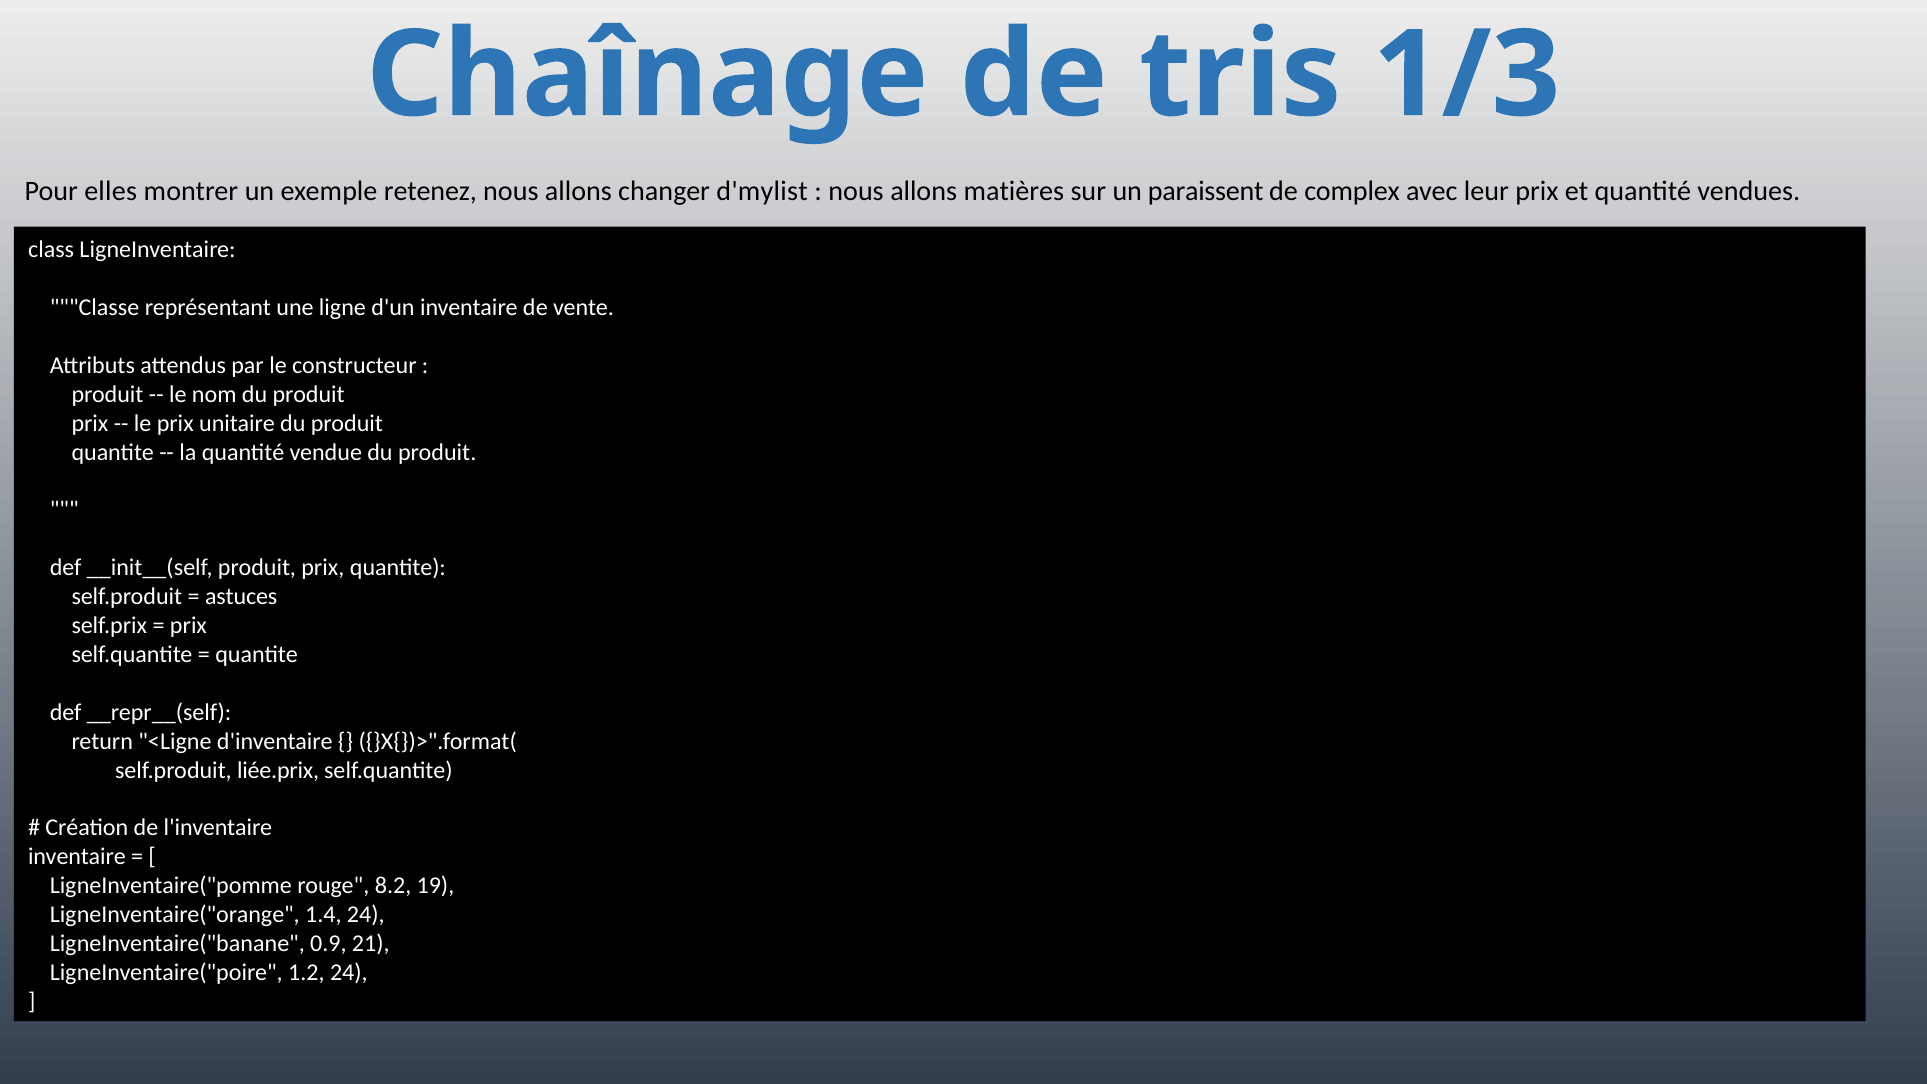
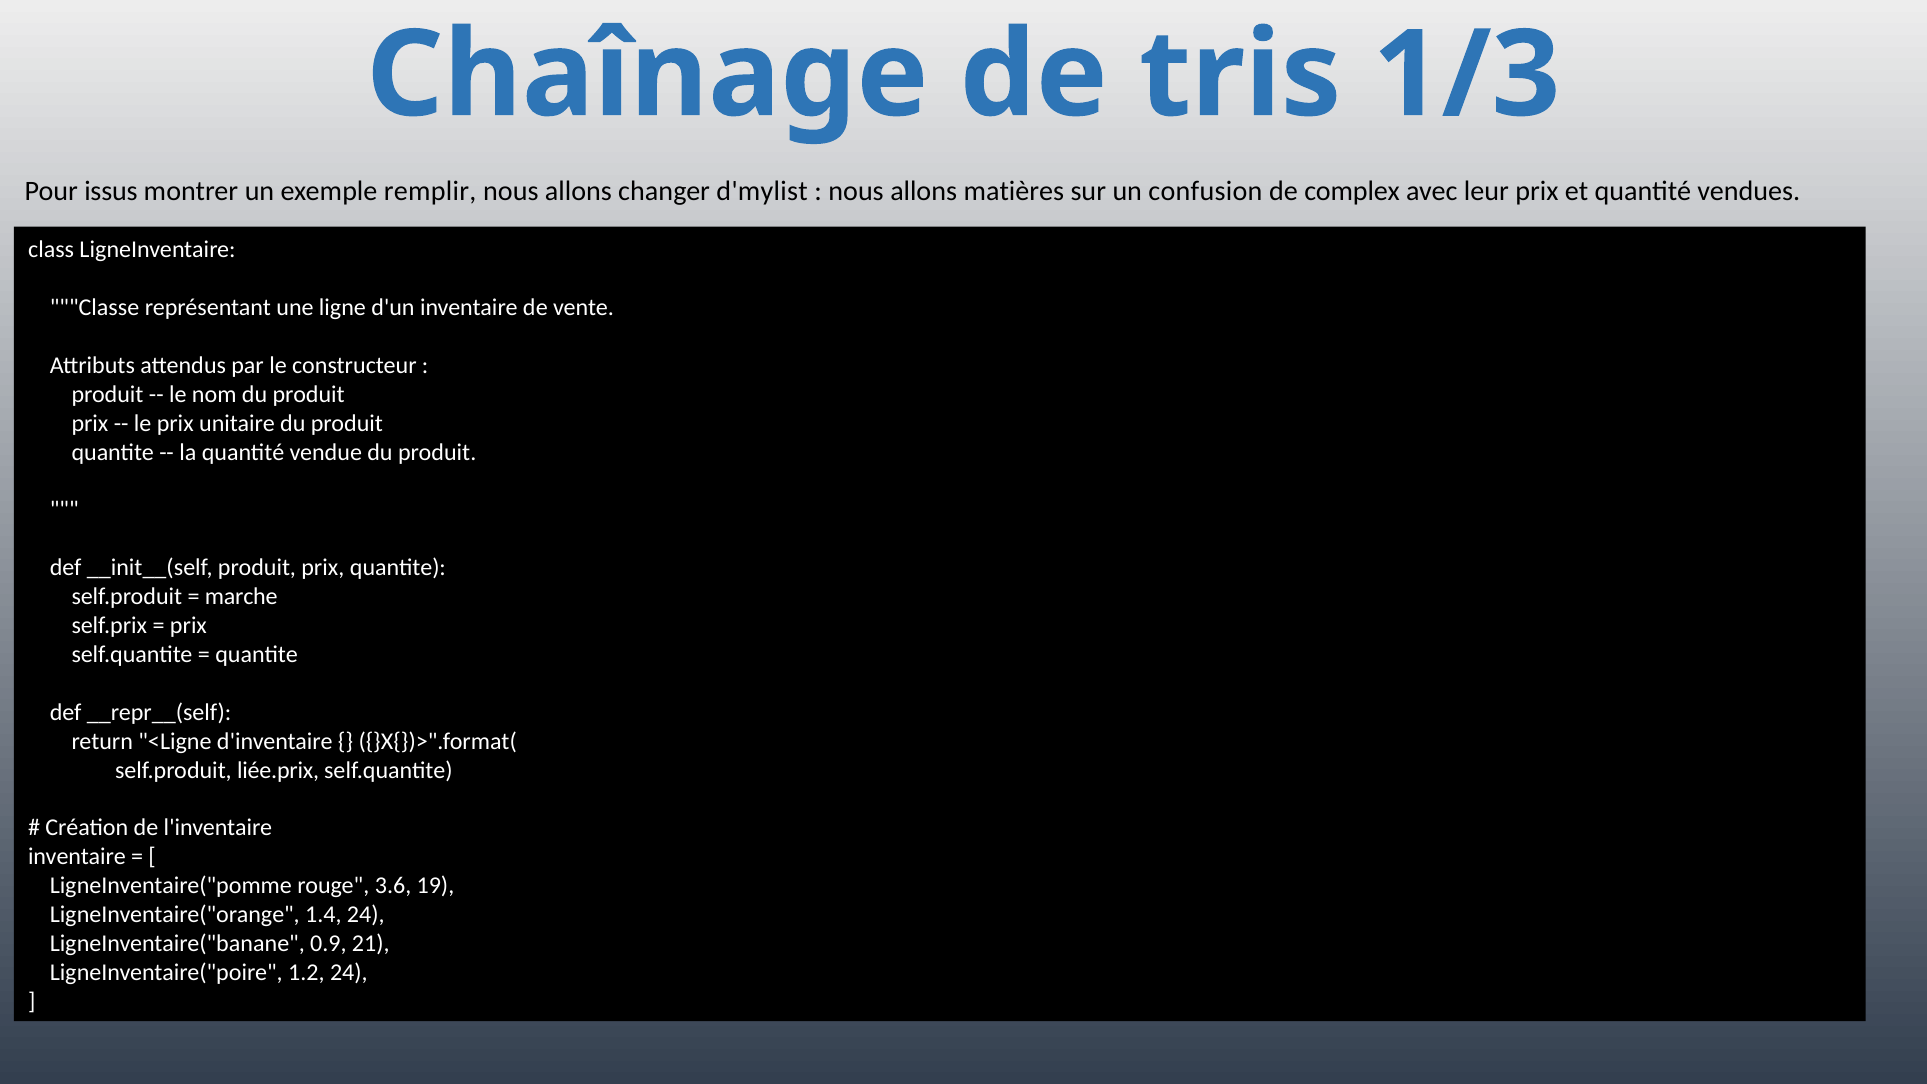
elles: elles -> issus (111, 192)
retenez: retenez -> remplir (430, 192)
paraissent: paraissent -> confusion (1205, 192)
astuces: astuces -> marche (241, 597)
8.2: 8.2 -> 3.6 (393, 886)
